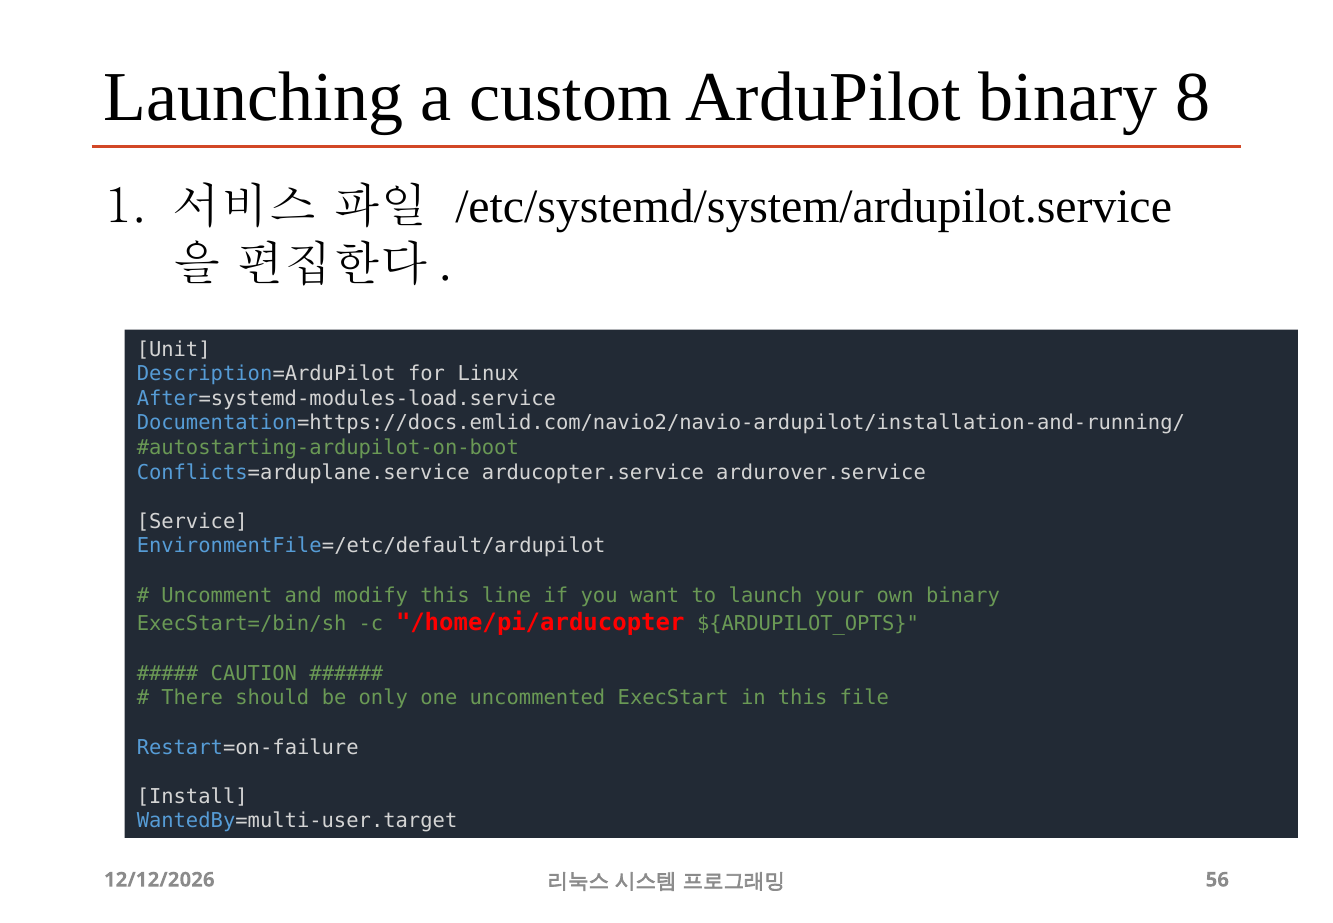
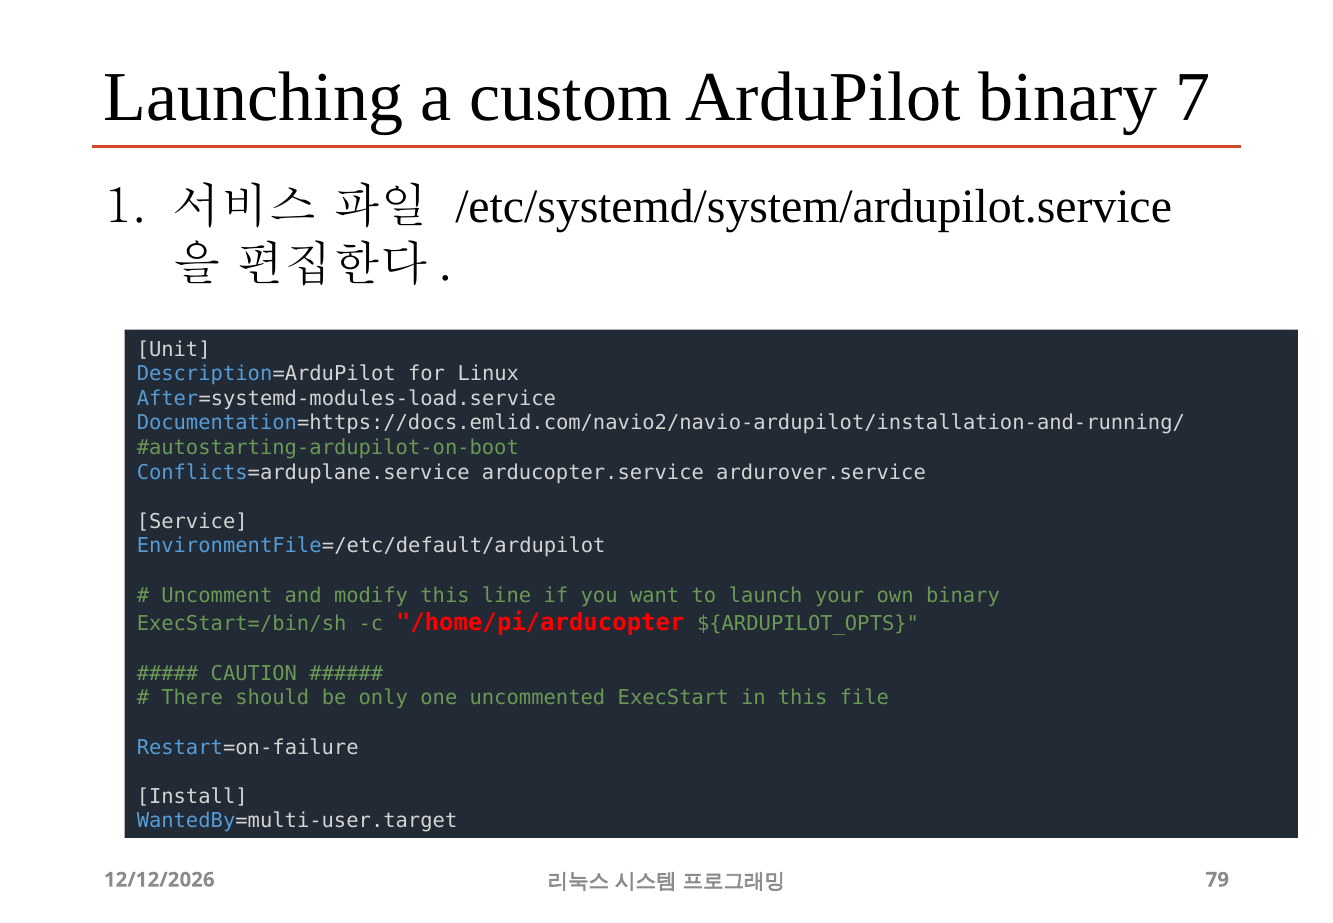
8: 8 -> 7 (1193, 97)
56: 56 -> 79 (1217, 880)
